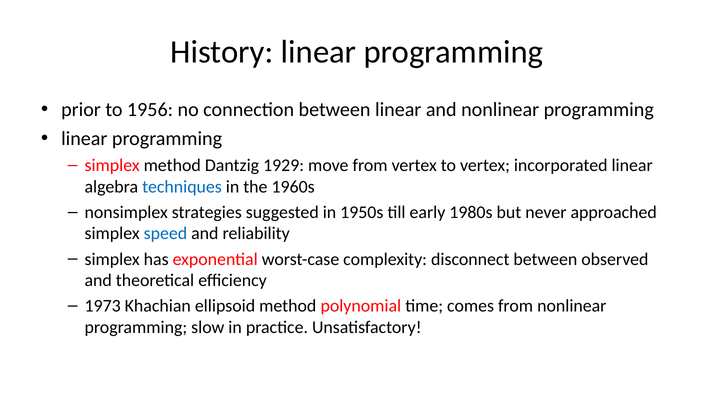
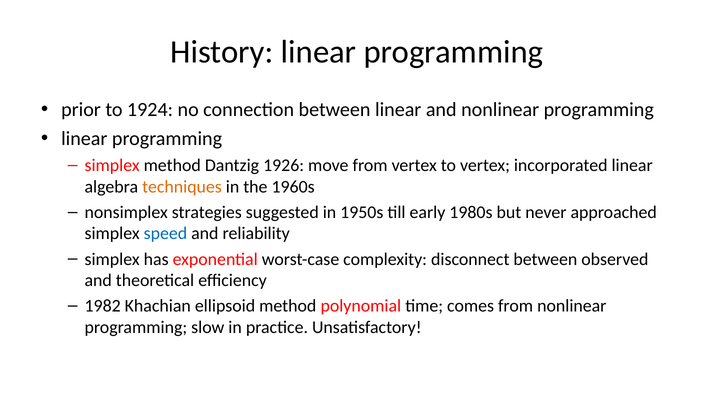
1956: 1956 -> 1924 (150, 110)
1929: 1929 -> 1926 (284, 166)
techniques colour: blue -> orange (182, 187)
1973: 1973 -> 1982 (103, 307)
